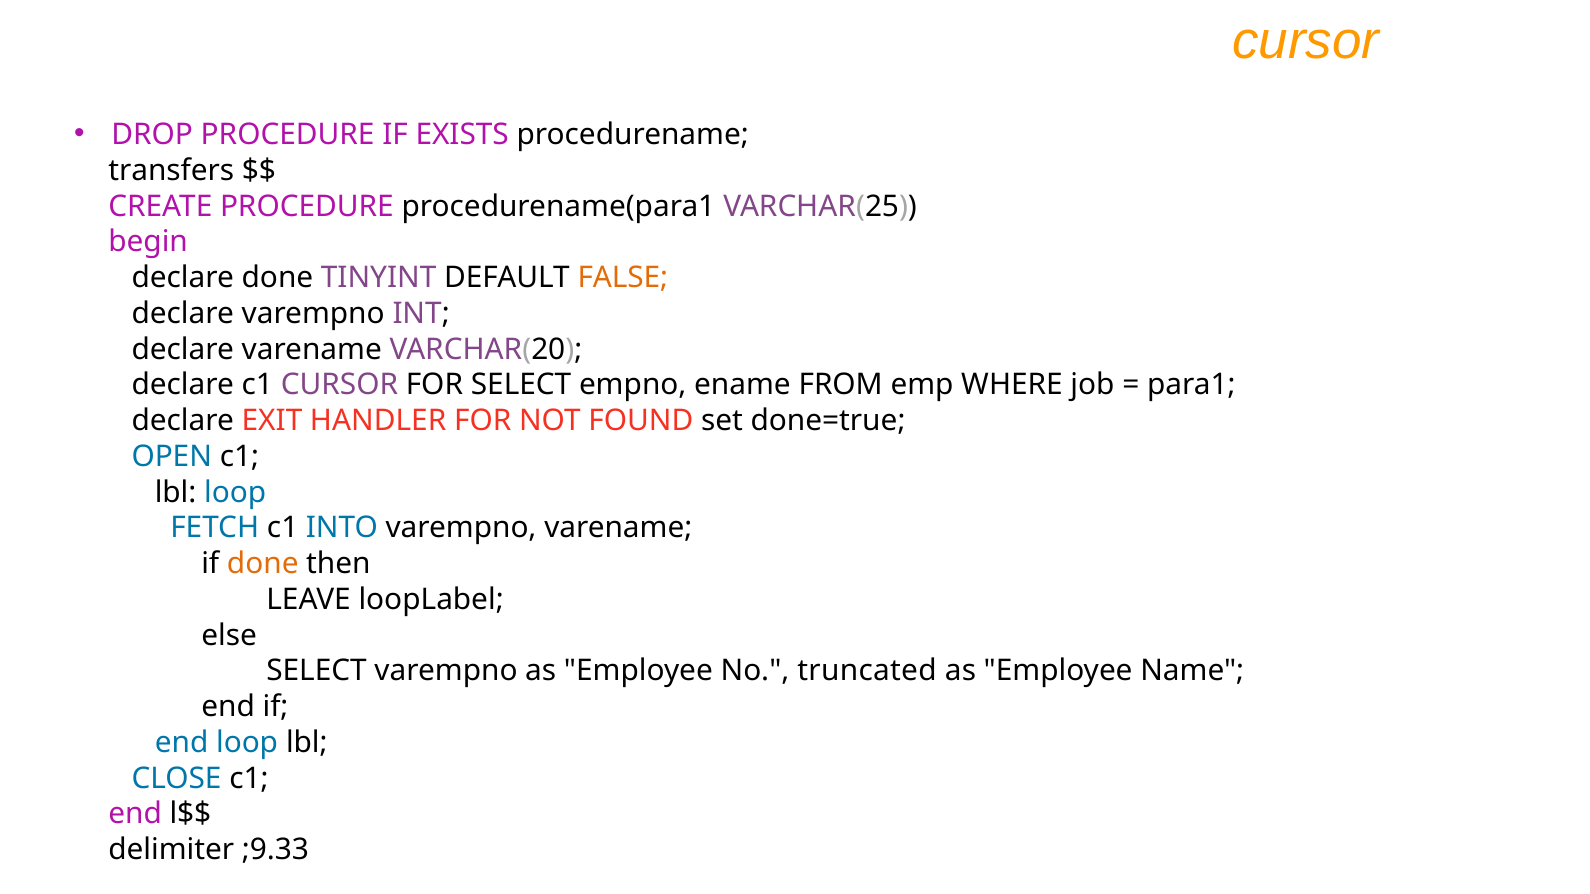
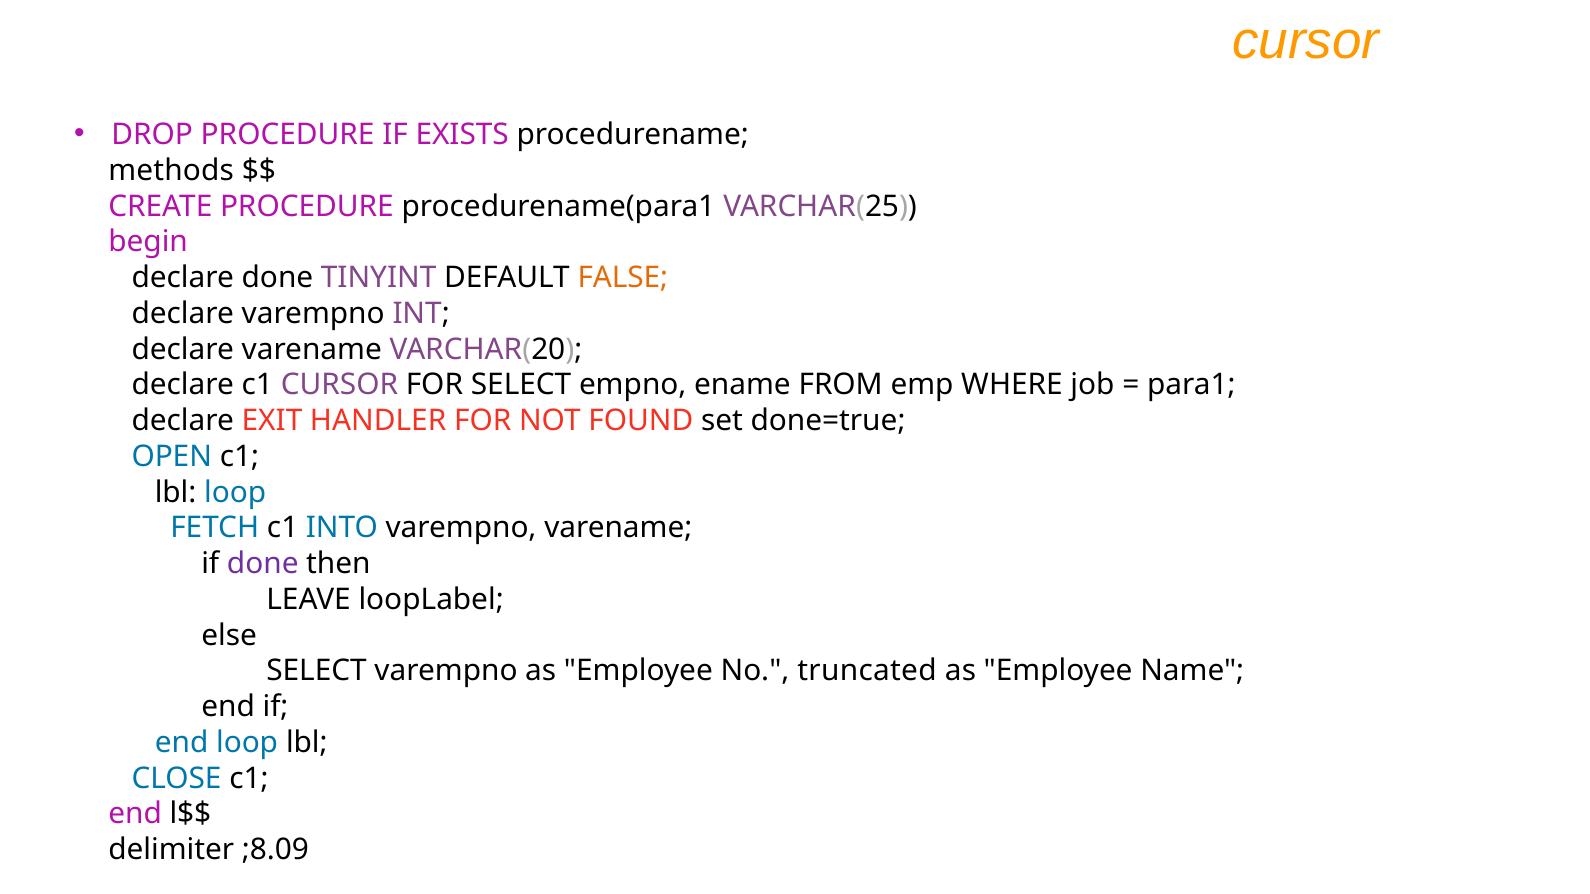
transfers: transfers -> methods (171, 170)
done colour: orange -> purple (263, 564)
;9.33: ;9.33 -> ;8.09 (275, 850)
